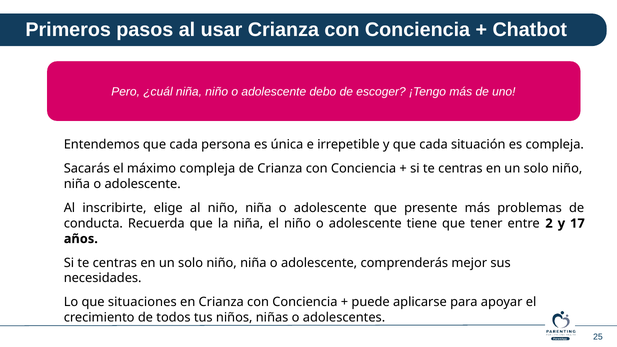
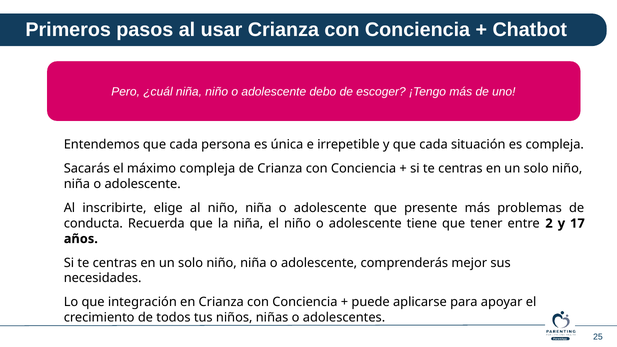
situaciones: situaciones -> integración (142, 302)
